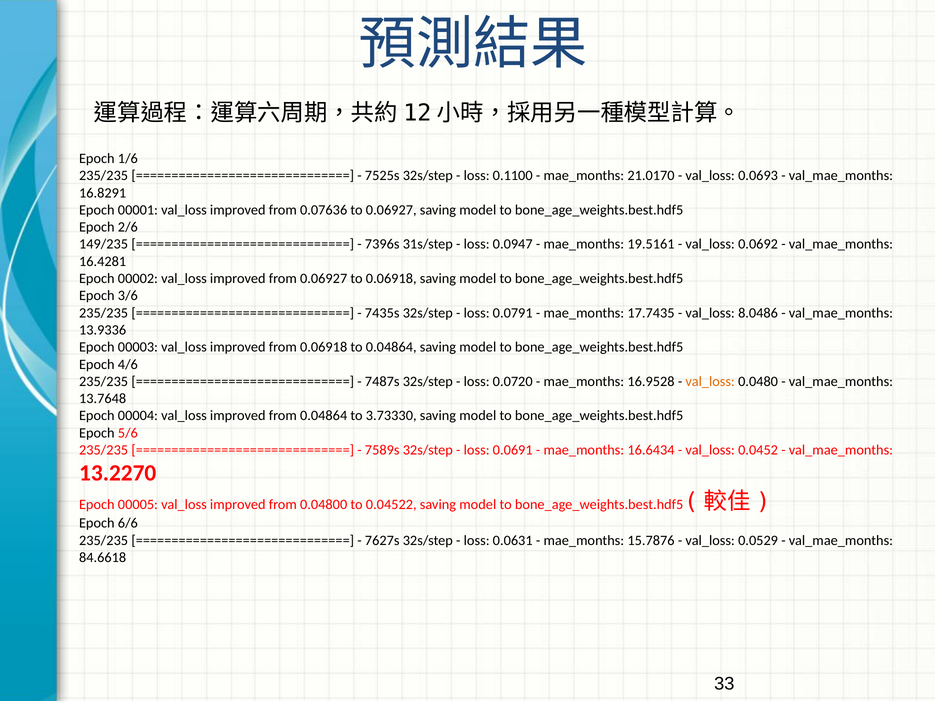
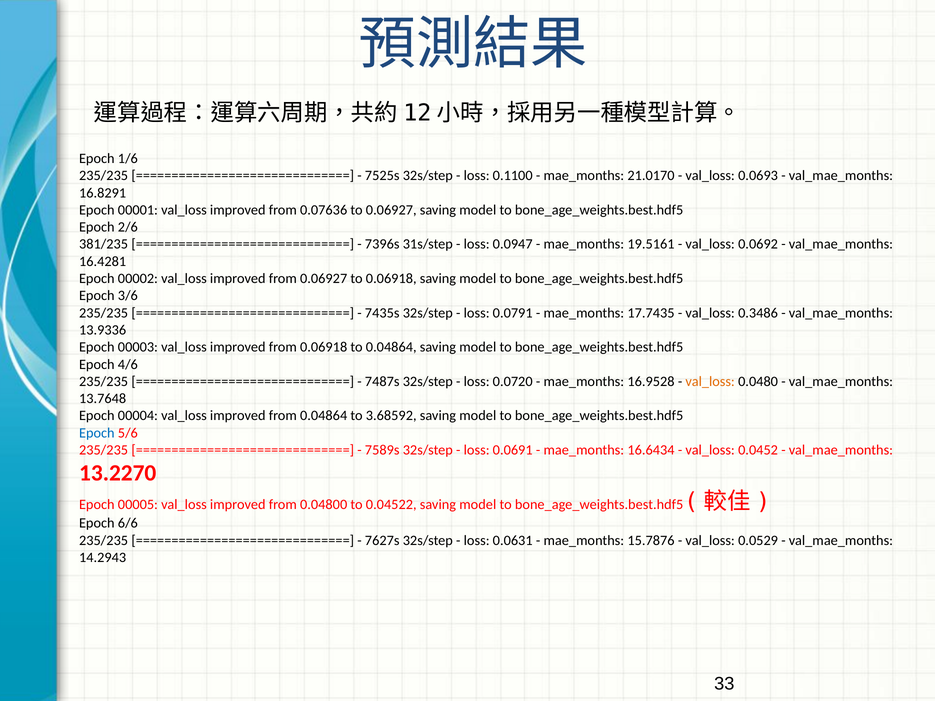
149/235: 149/235 -> 381/235 (104, 244)
8.0486: 8.0486 -> 0.3486 (758, 313)
3.73330: 3.73330 -> 3.68592 (391, 416)
Epoch colour: black -> blue (97, 433)
84.6618: 84.6618 -> 14.2943 (103, 558)
